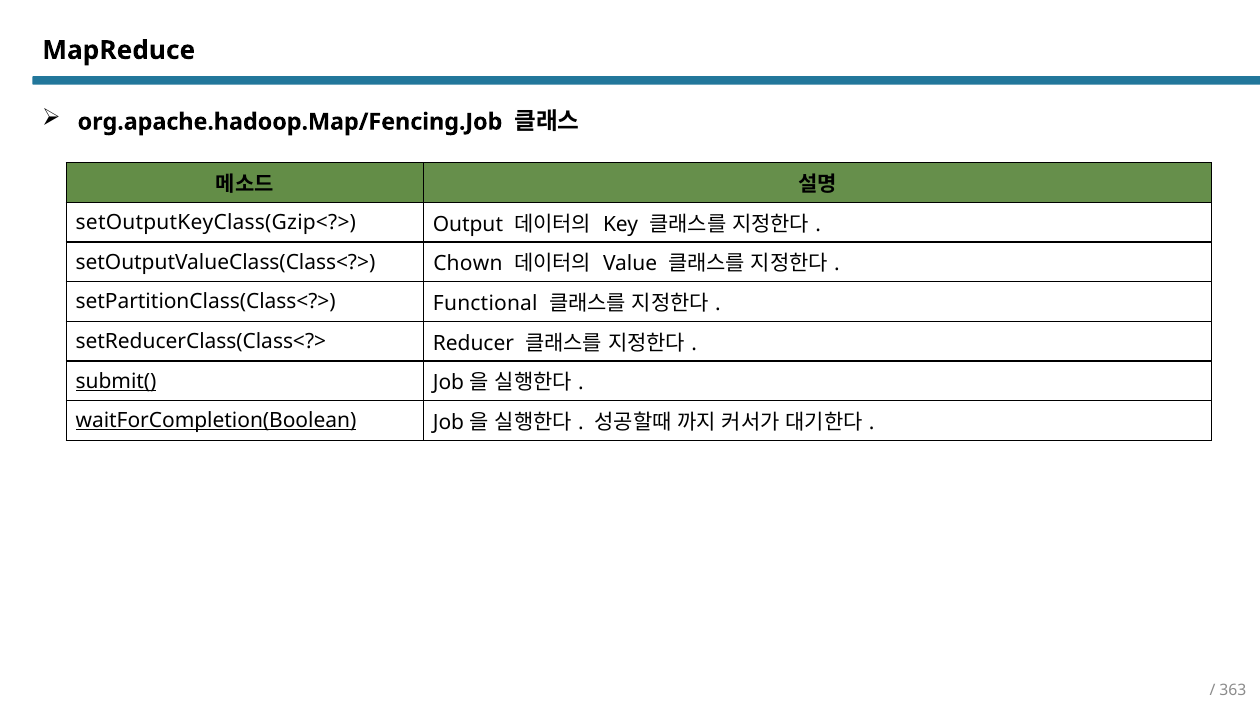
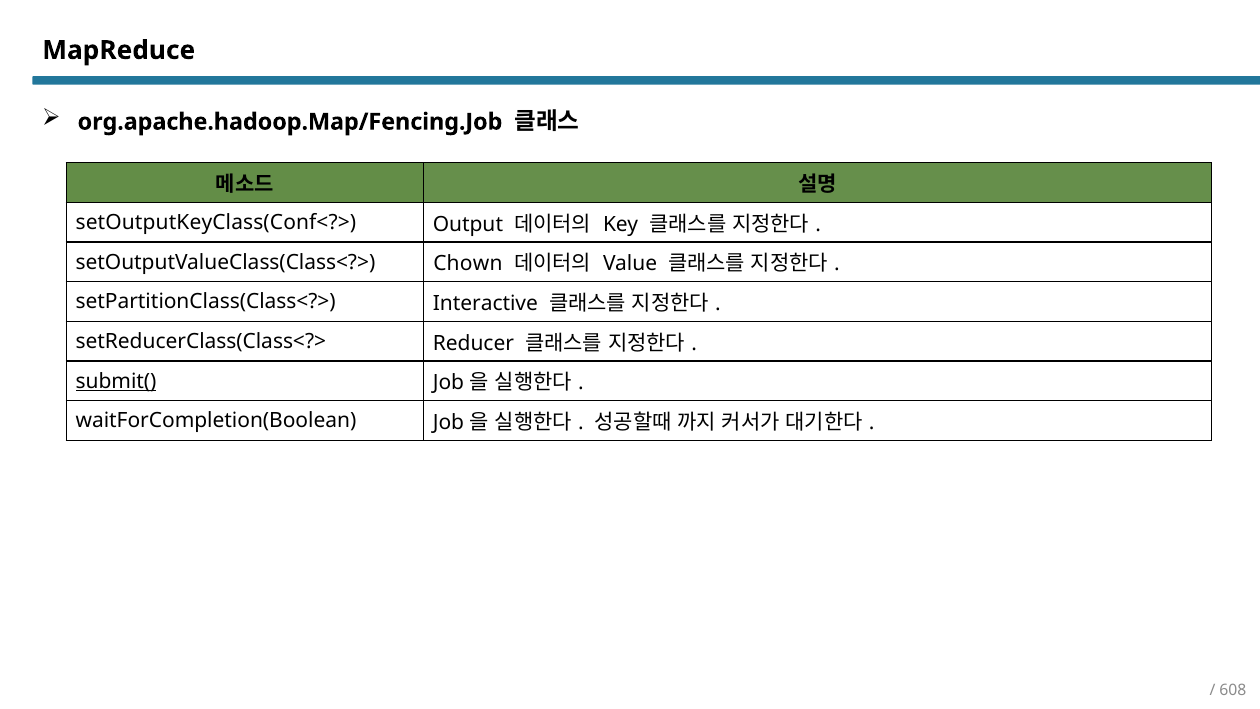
setOutputKeyClass(Gzip<?>: setOutputKeyClass(Gzip<?> -> setOutputKeyClass(Conf<?> (216, 222)
Functional: Functional -> Interactive (485, 304)
waitForCompletion(Boolean underline: present -> none (216, 421)
363: 363 -> 608 (1233, 690)
